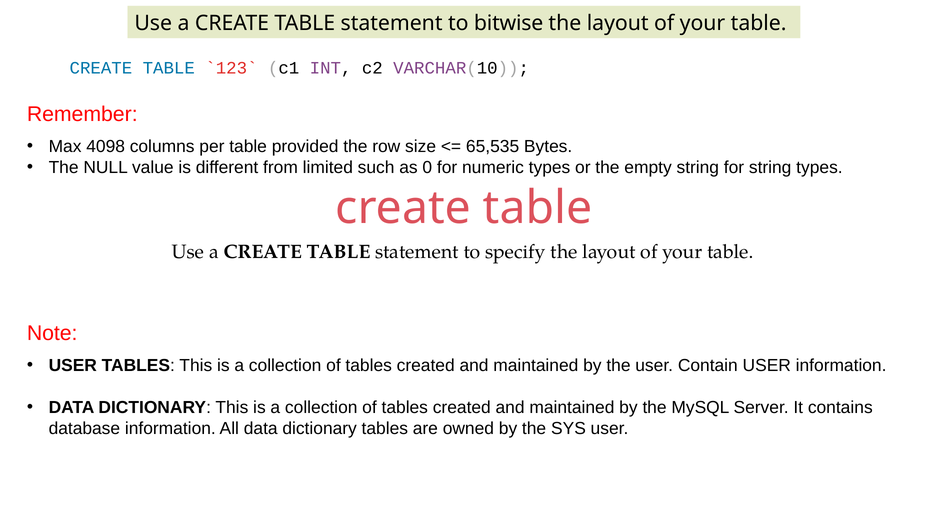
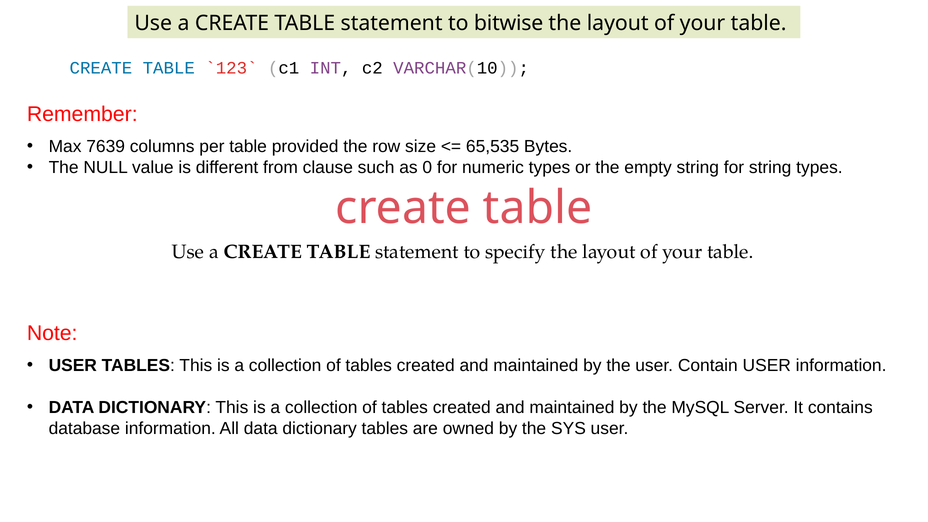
4098: 4098 -> 7639 (106, 146)
limited: limited -> clause (328, 167)
